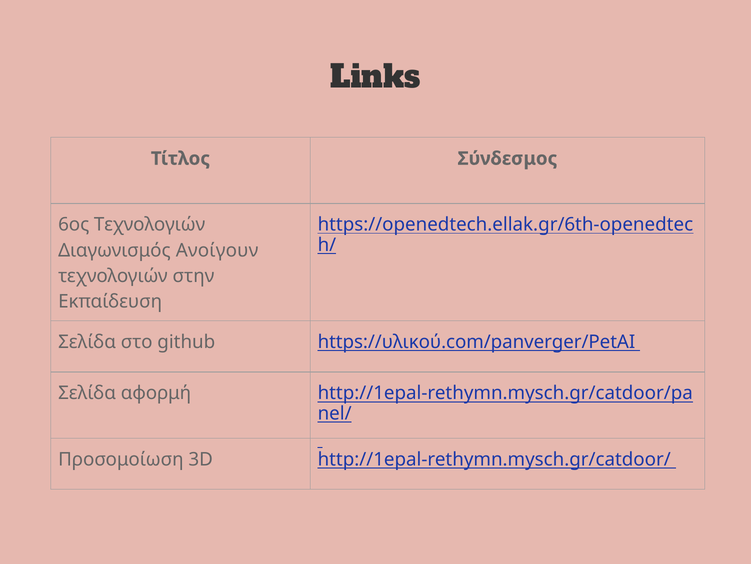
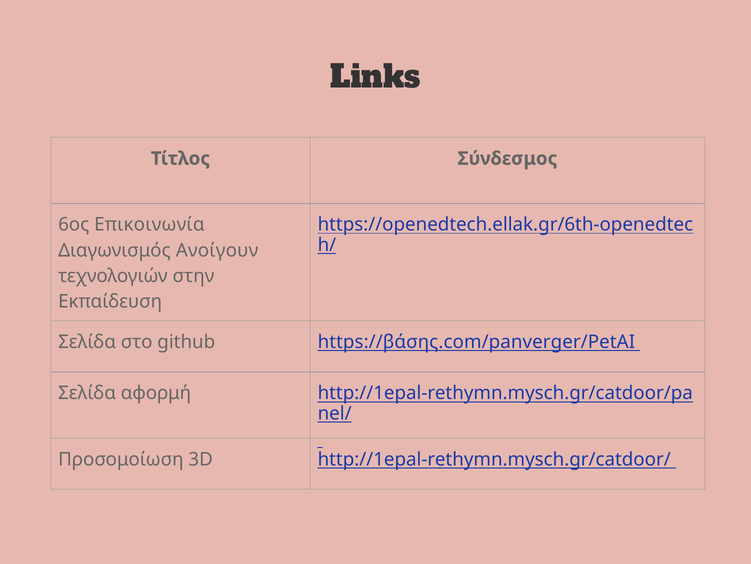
6ος Τεχνολογιών: Τεχνολογιών -> Επικοινωνία (149, 224)
https://υλικού.com/panverger/PetAI: https://υλικού.com/panverger/PetAI -> https://βάσης.com/panverger/PetAI (476, 342)
